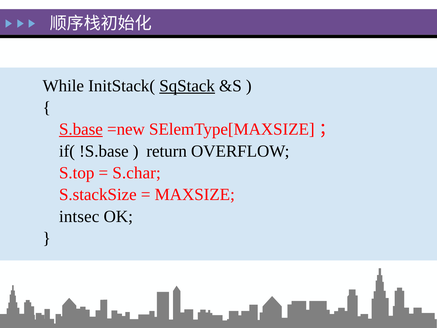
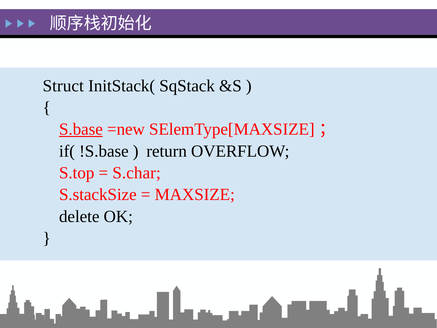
While: While -> Struct (63, 86)
SqStack underline: present -> none (187, 86)
intsec: intsec -> delete (79, 216)
